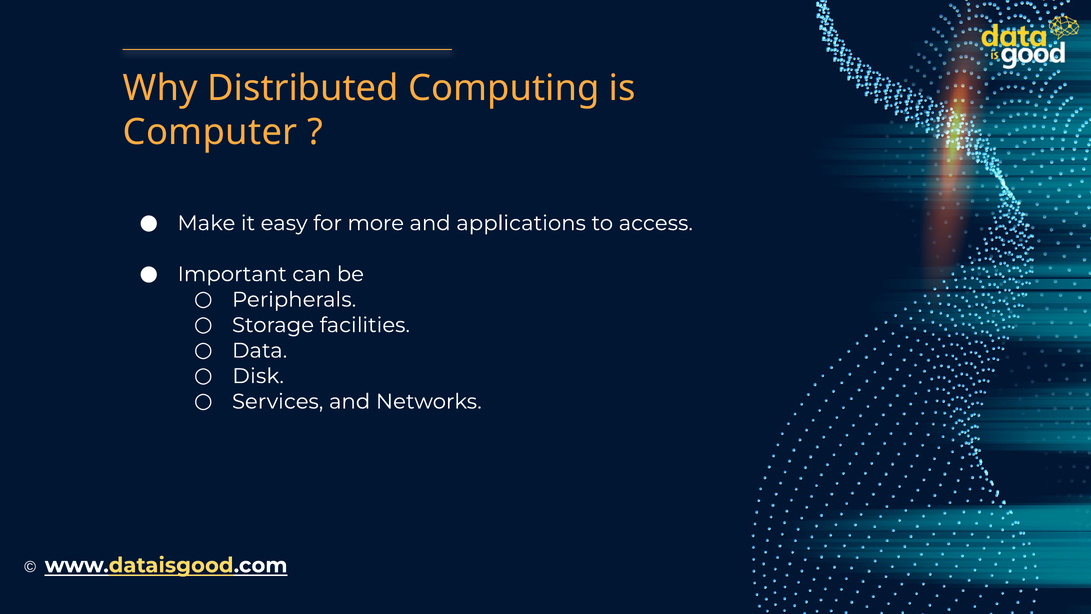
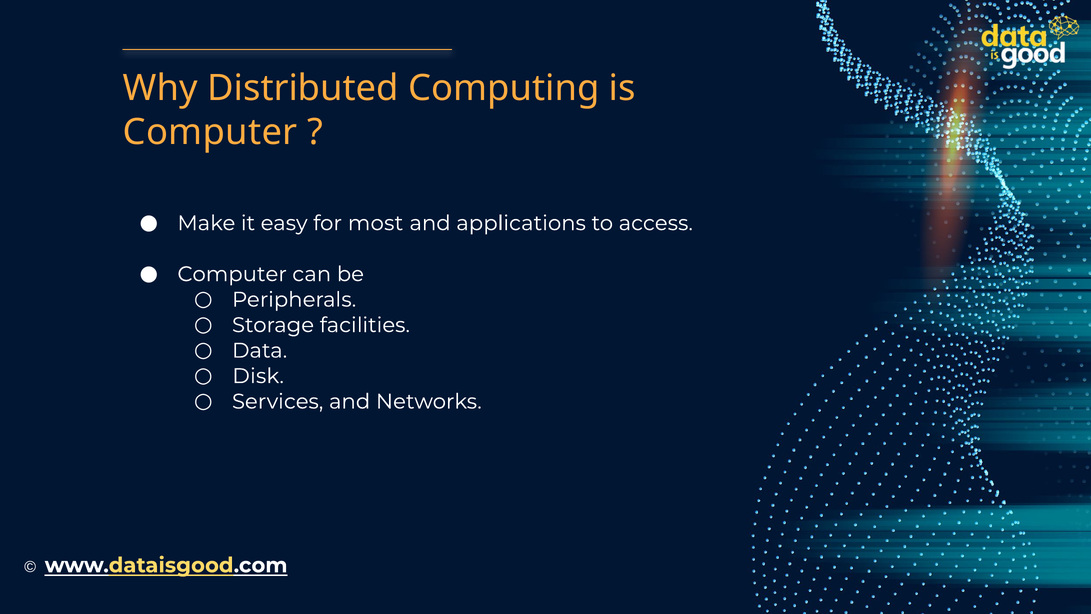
more: more -> most (376, 223)
Important: Important -> Computer (232, 274)
